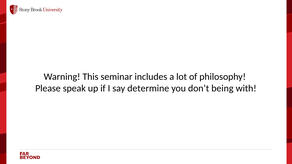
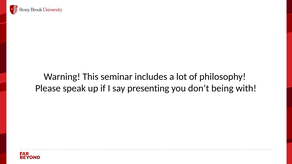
determine: determine -> presenting (148, 88)
